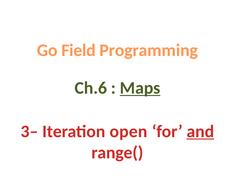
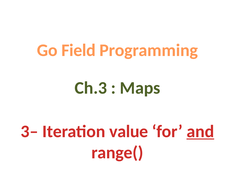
Ch.6: Ch.6 -> Ch.3 (91, 88)
Maps underline: present -> none (140, 88)
open: open -> value (129, 132)
